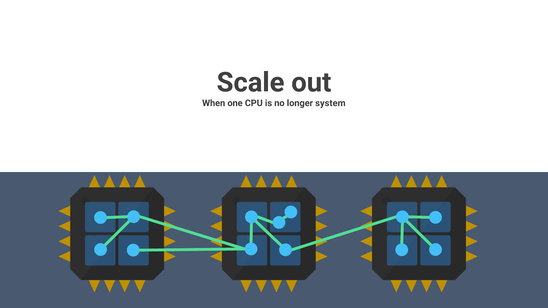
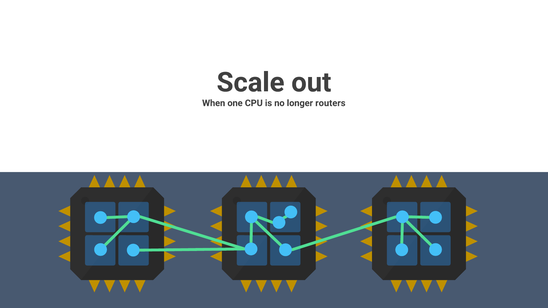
system: system -> routers (330, 103)
